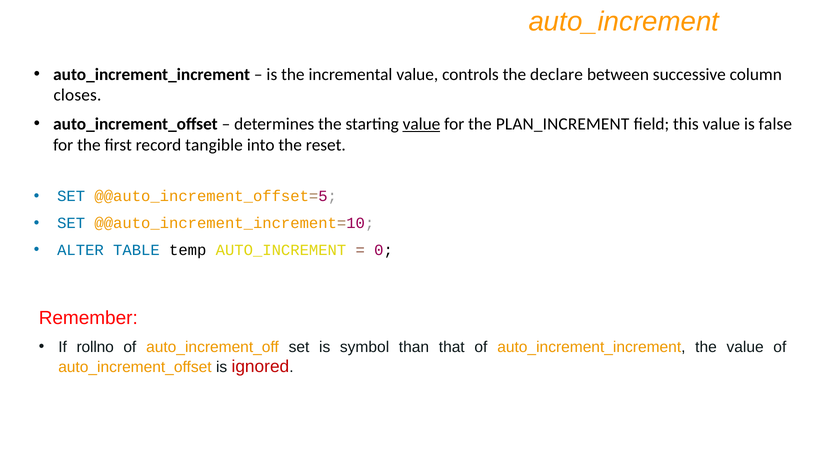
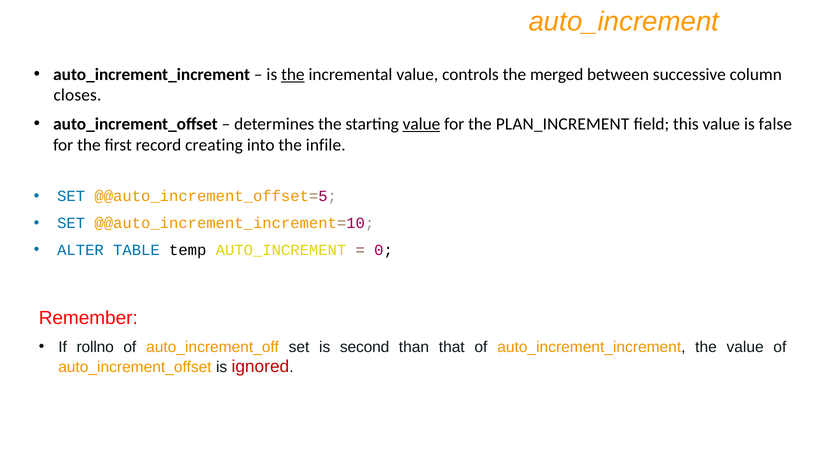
the underline: none -> present (293, 74)
declare: declare -> merged (557, 74)
tangible: tangible -> creating (214, 145)
reset: reset -> infile (326, 145)
symbol: symbol -> second (365, 347)
